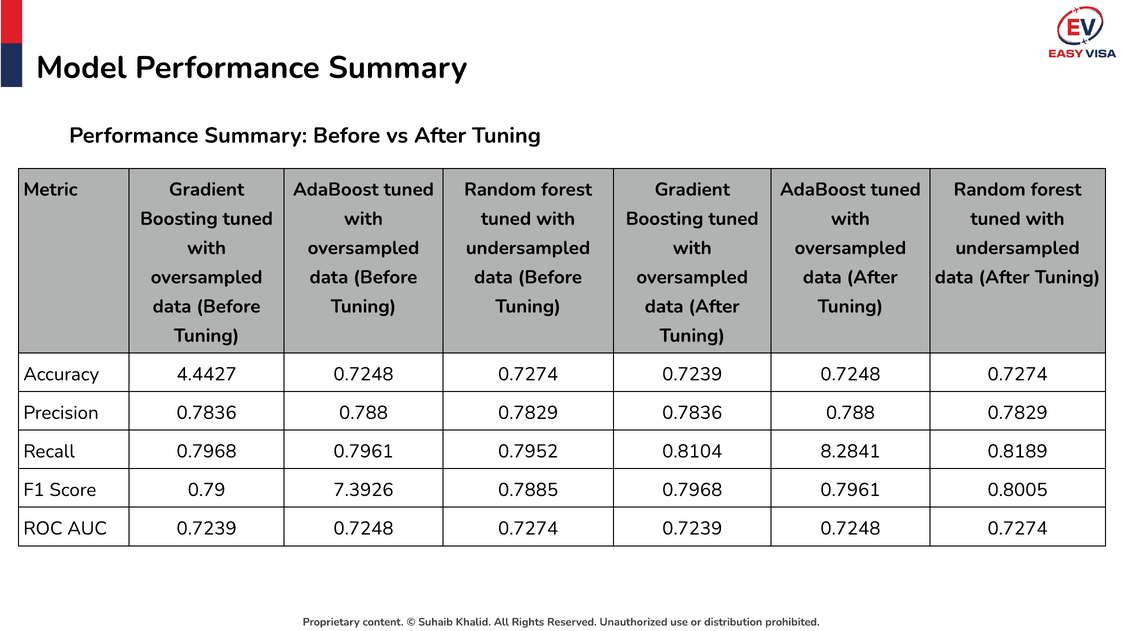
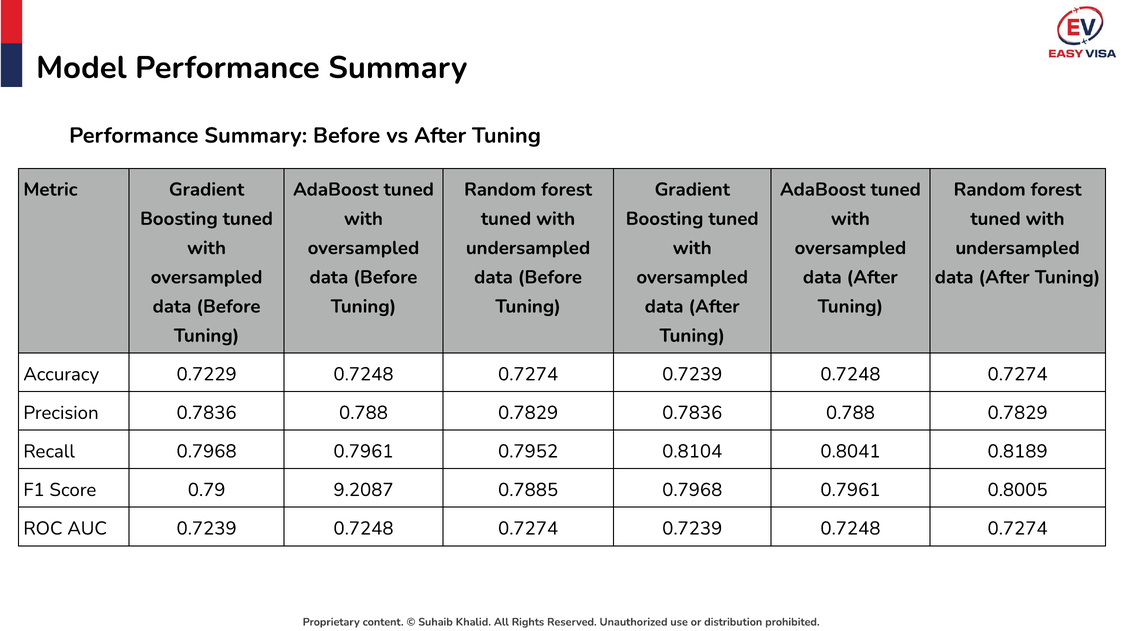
4.4427: 4.4427 -> 0.7229 (207, 374)
8.2841: 8.2841 -> 0.8041 (850, 451)
7.3926: 7.3926 -> 9.2087 (364, 490)
